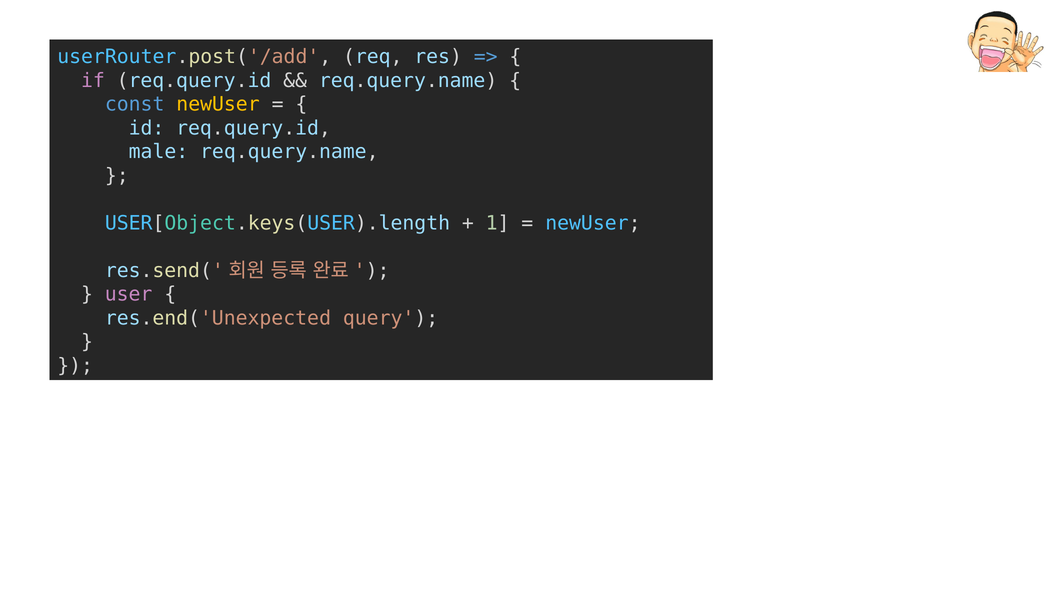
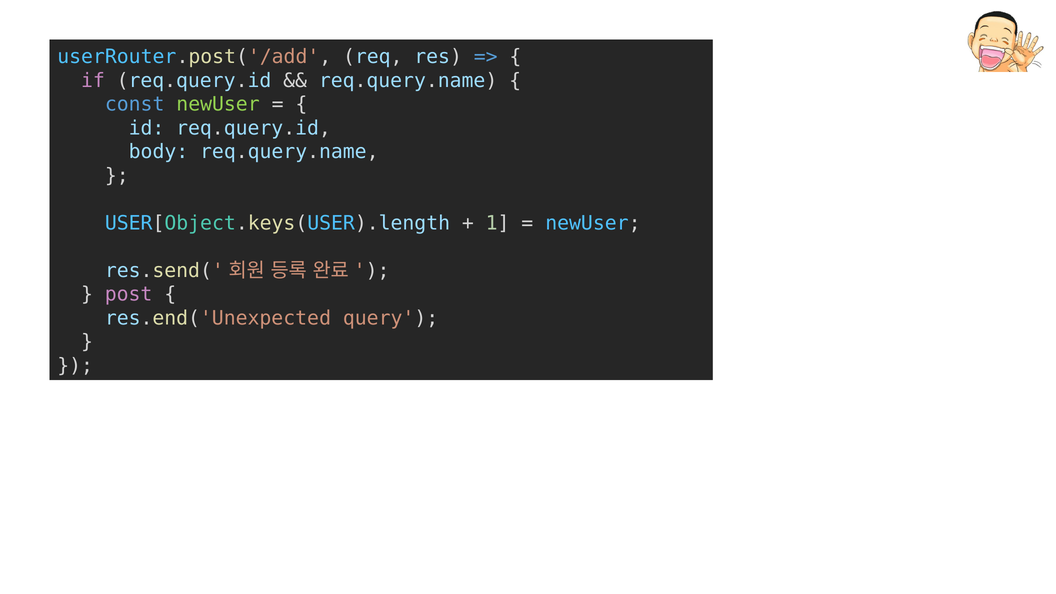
newUser colour: yellow -> light green (218, 104)
male: male -> body (158, 152)
user: user -> post (129, 294)
